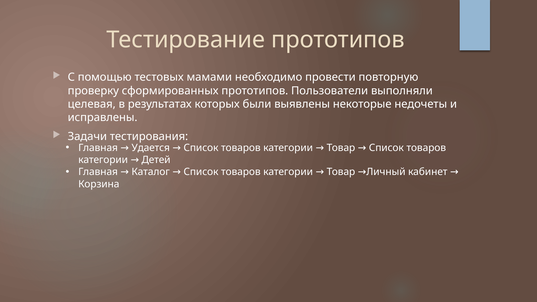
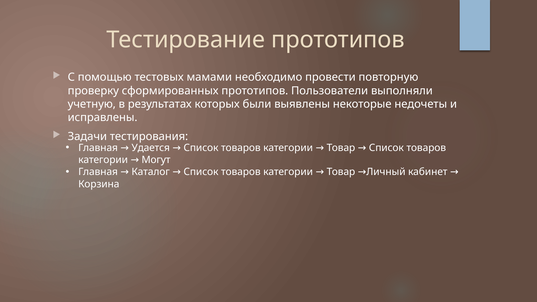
целевая: целевая -> учетную (92, 104)
Детей: Детей -> Могут (156, 160)
